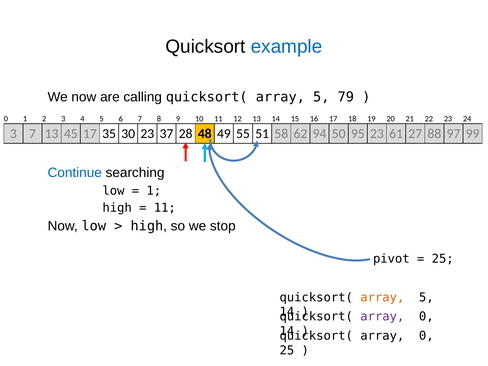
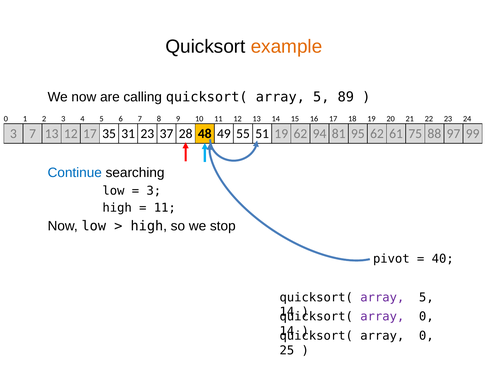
example colour: blue -> orange (287, 46)
79: 79 -> 89 (346, 97)
13 45: 45 -> 12 (71, 134)
30: 30 -> 31 (128, 134)
51 58: 58 -> 19 (281, 134)
50: 50 -> 81 (339, 134)
95 23: 23 -> 62 (377, 134)
27: 27 -> 75 (415, 134)
1: 1 -> 3 (154, 191)
25: 25 -> 40 (443, 259)
array colour: orange -> purple (382, 297)
